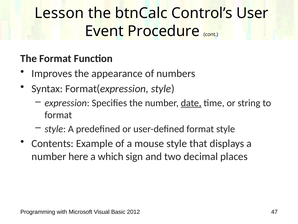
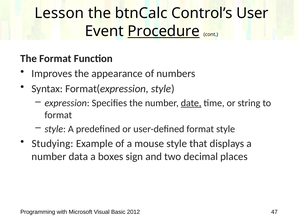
Procedure underline: none -> present (164, 31)
Contents: Contents -> Studying (53, 143)
here: here -> data (78, 156)
which: which -> boxes (111, 156)
